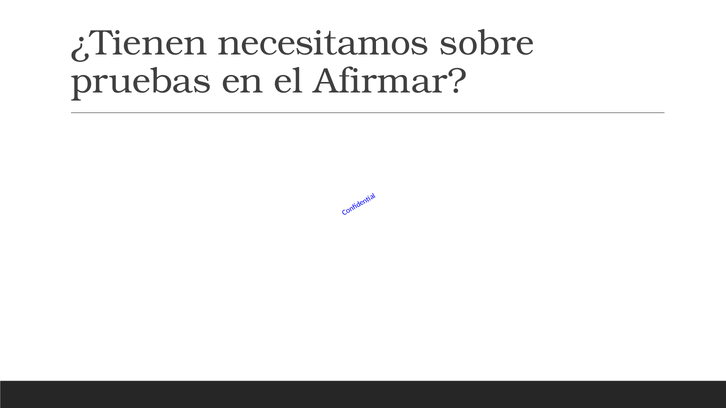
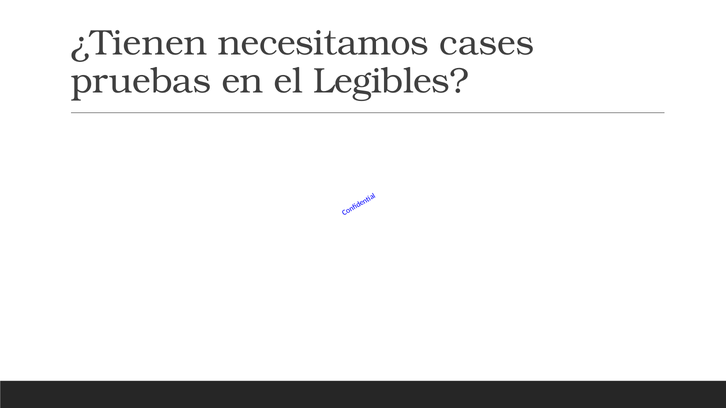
sobre: sobre -> cases (487, 43)
Afirmar: Afirmar -> Legibles (391, 81)
